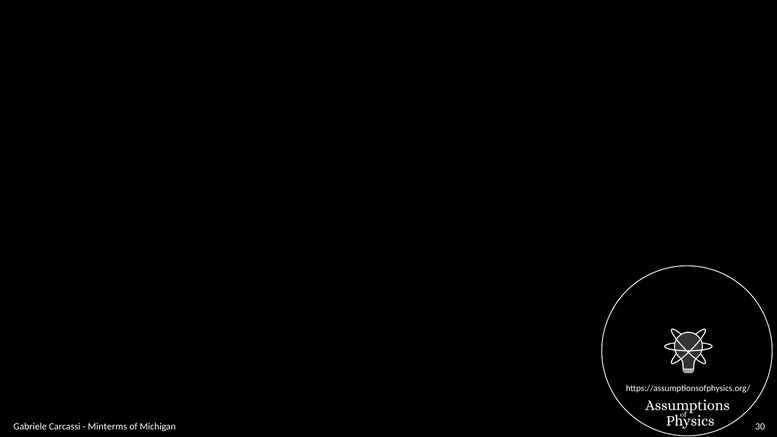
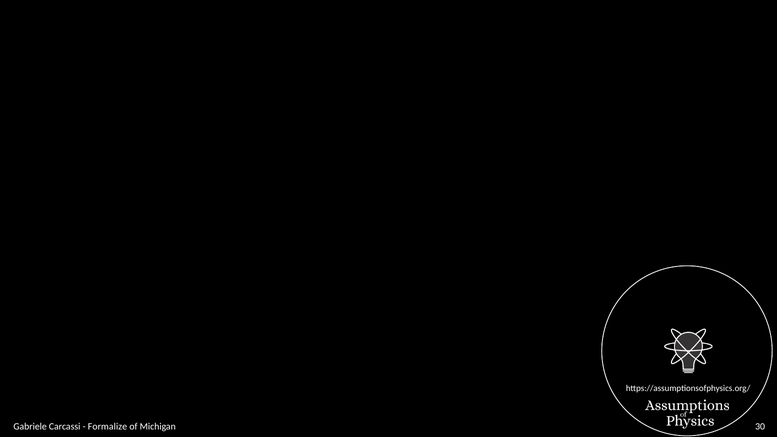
Minterms: Minterms -> Formalize (107, 427)
